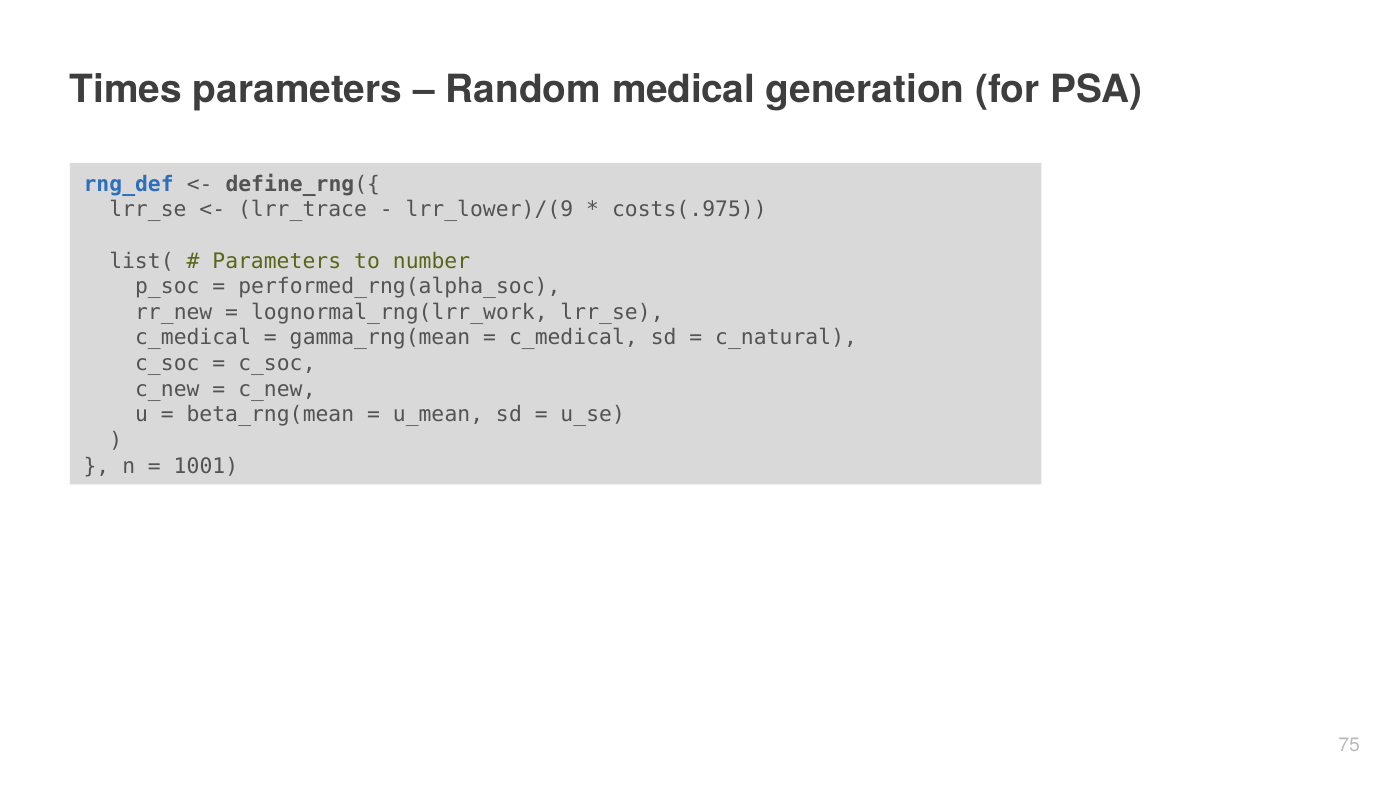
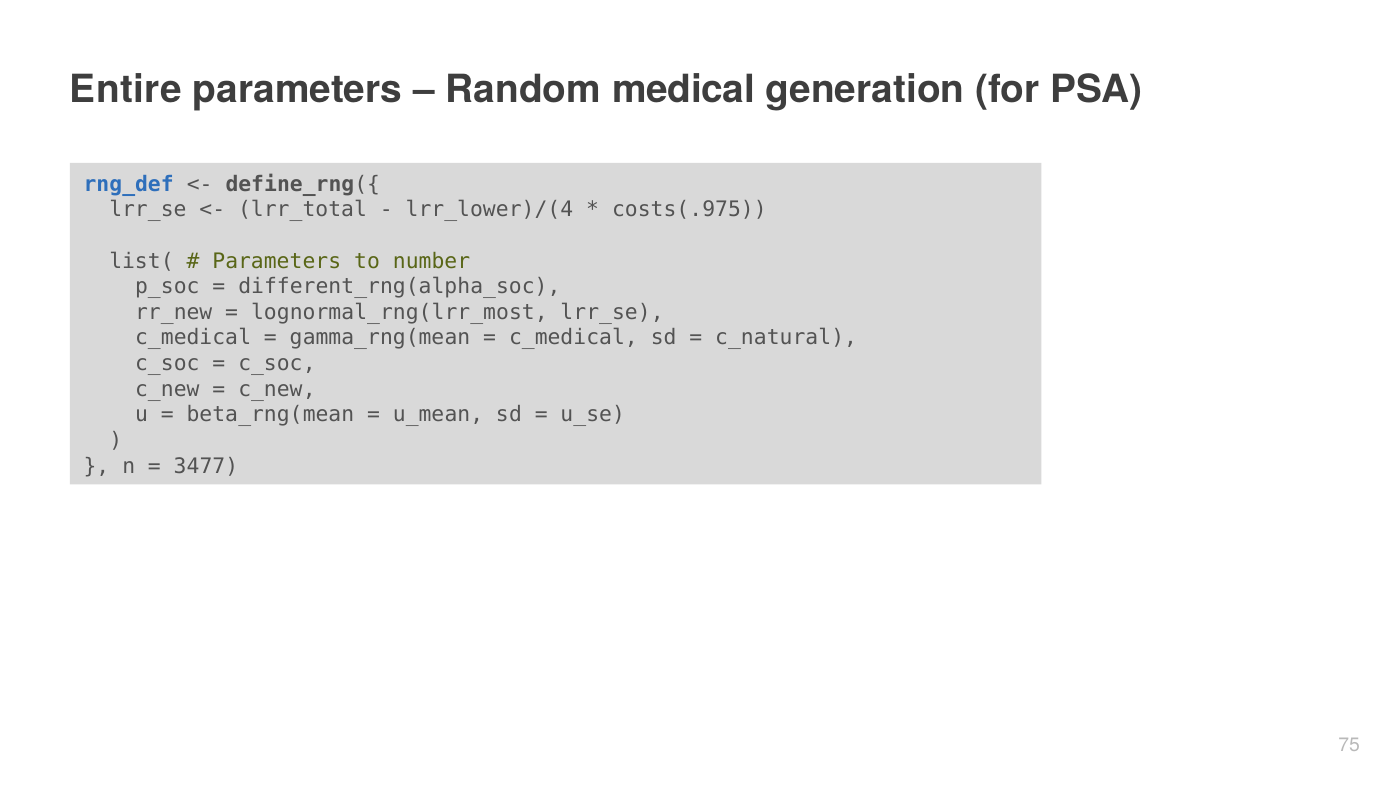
Times: Times -> Entire (126, 90)
lrr_trace: lrr_trace -> lrr_total (303, 210)
lrr_lower)/(9: lrr_lower)/(9 -> lrr_lower)/(4 (489, 210)
performed_rng(alpha_soc: performed_rng(alpha_soc -> different_rng(alpha_soc (399, 287)
lognormal_rng(lrr_work: lognormal_rng(lrr_work -> lognormal_rng(lrr_most (399, 312)
1001: 1001 -> 3477 (206, 466)
